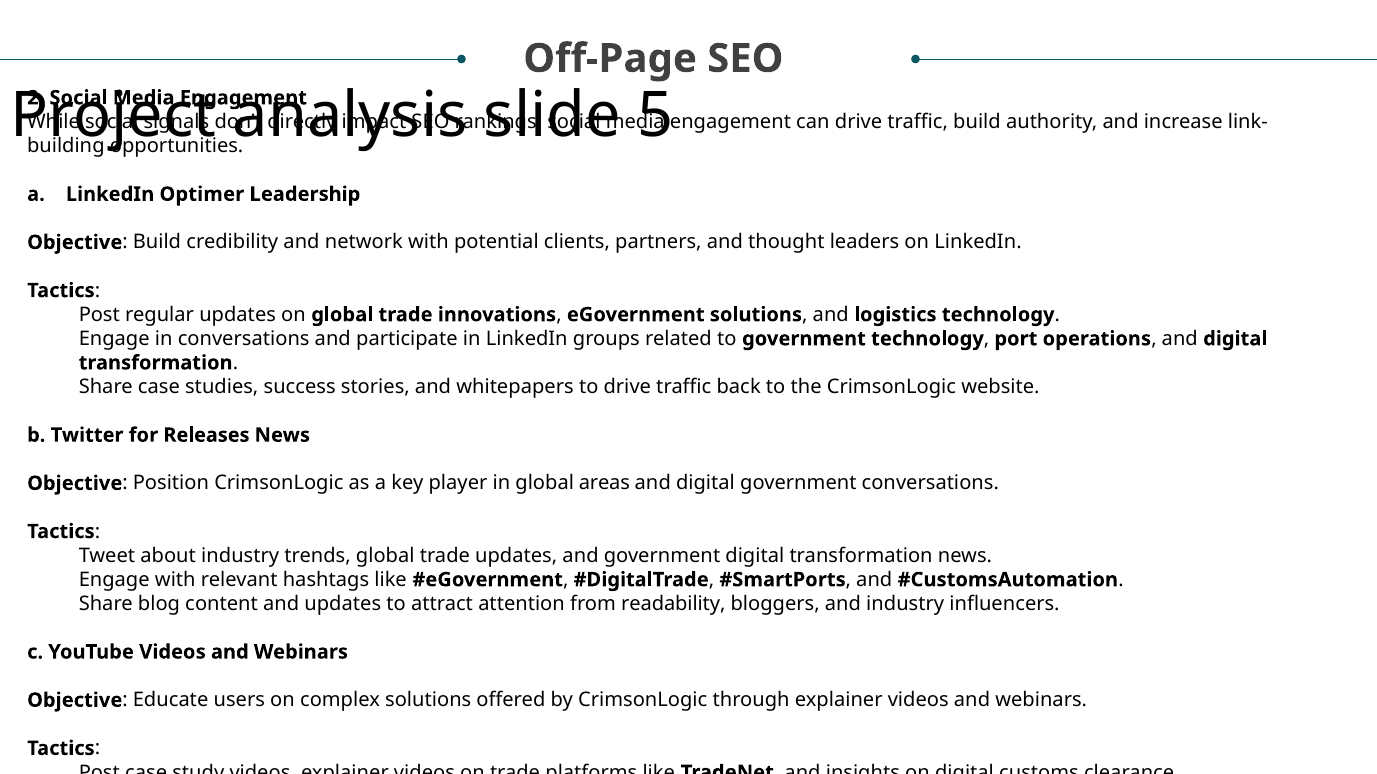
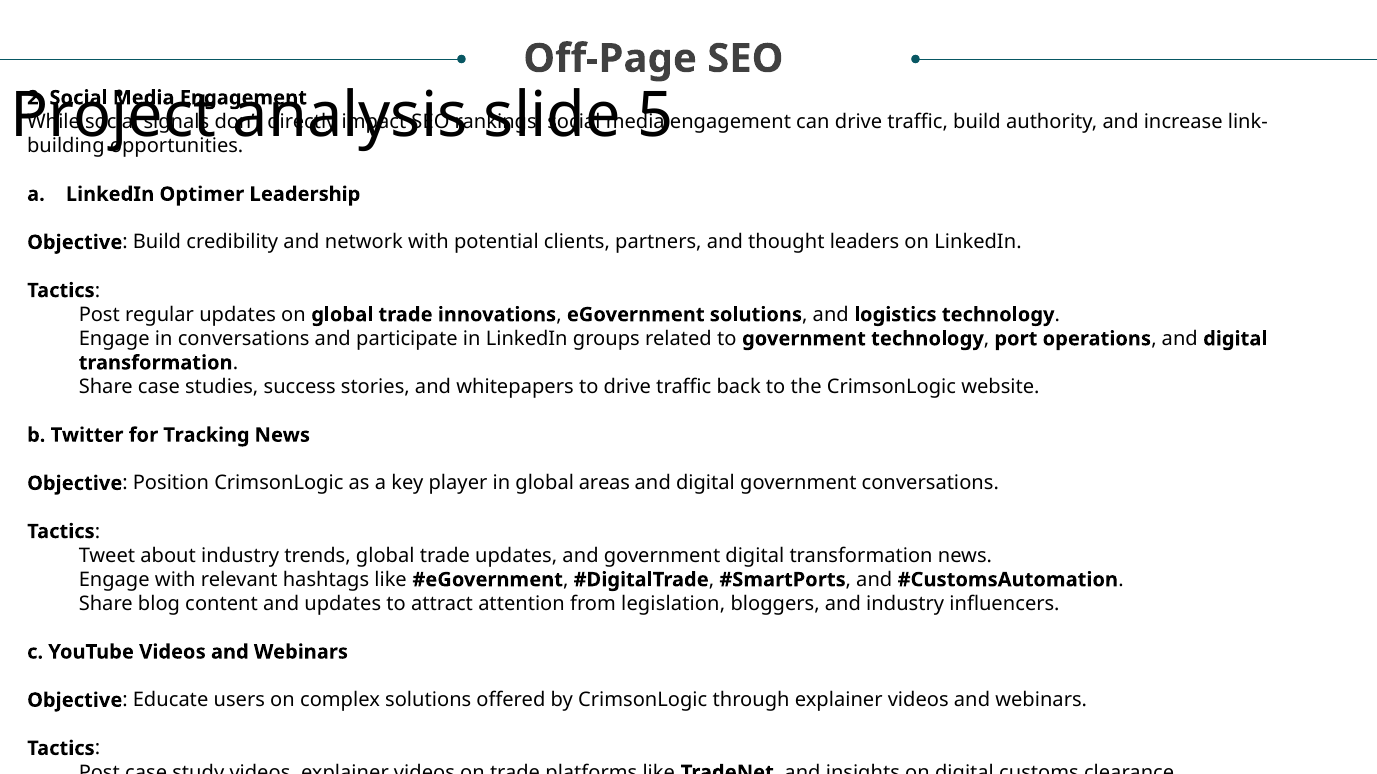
Releases: Releases -> Tracking (206, 435)
readability: readability -> legislation (673, 604)
